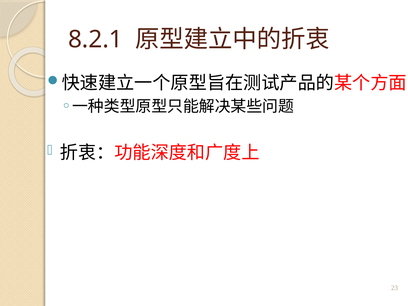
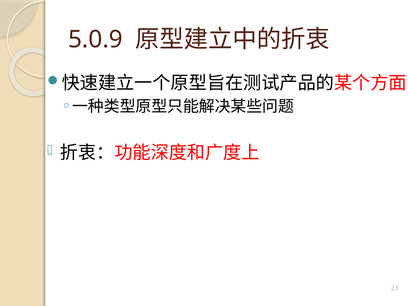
8.2.1: 8.2.1 -> 5.0.9 (95, 39)
